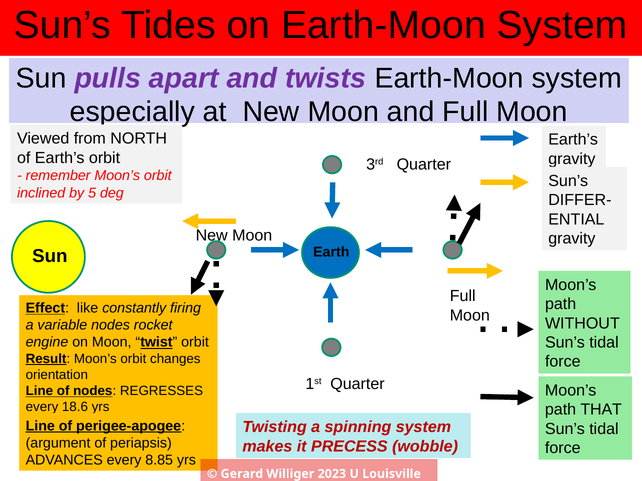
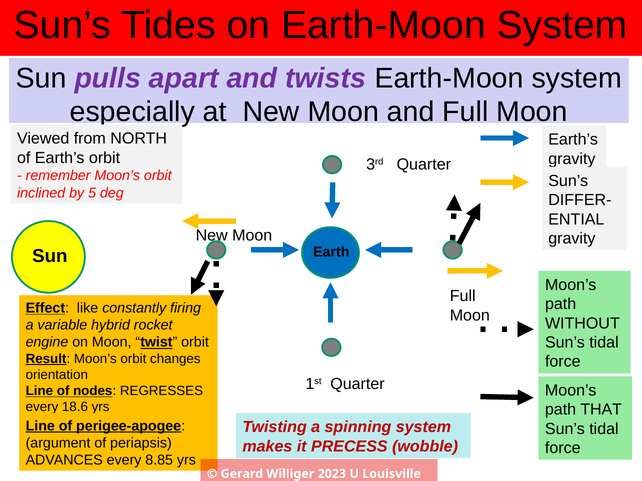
variable nodes: nodes -> hybrid (111, 325)
